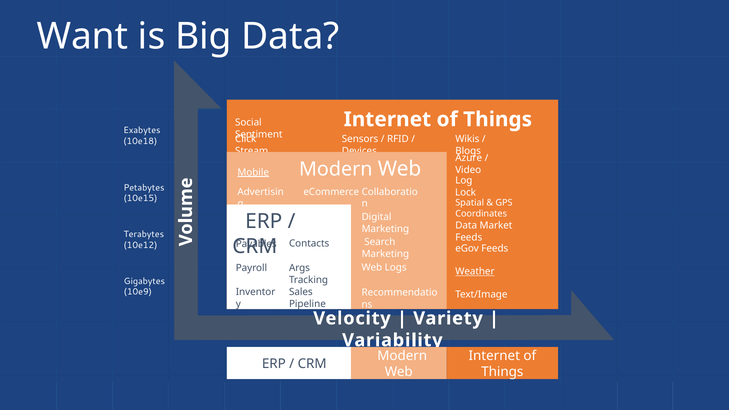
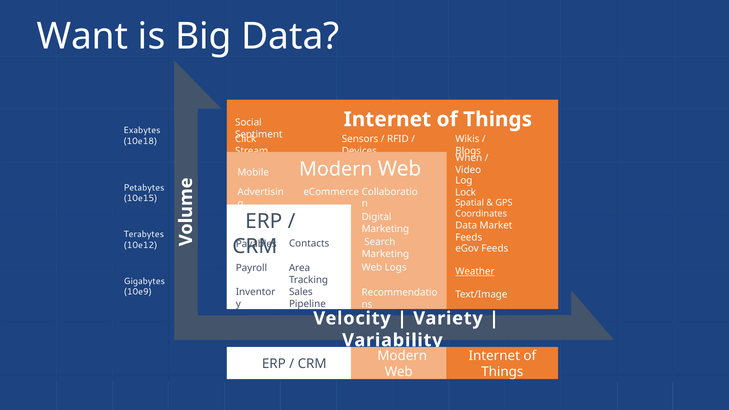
Azure: Azure -> When (469, 158)
Mobile underline: present -> none (253, 172)
Args: Args -> Area (299, 268)
